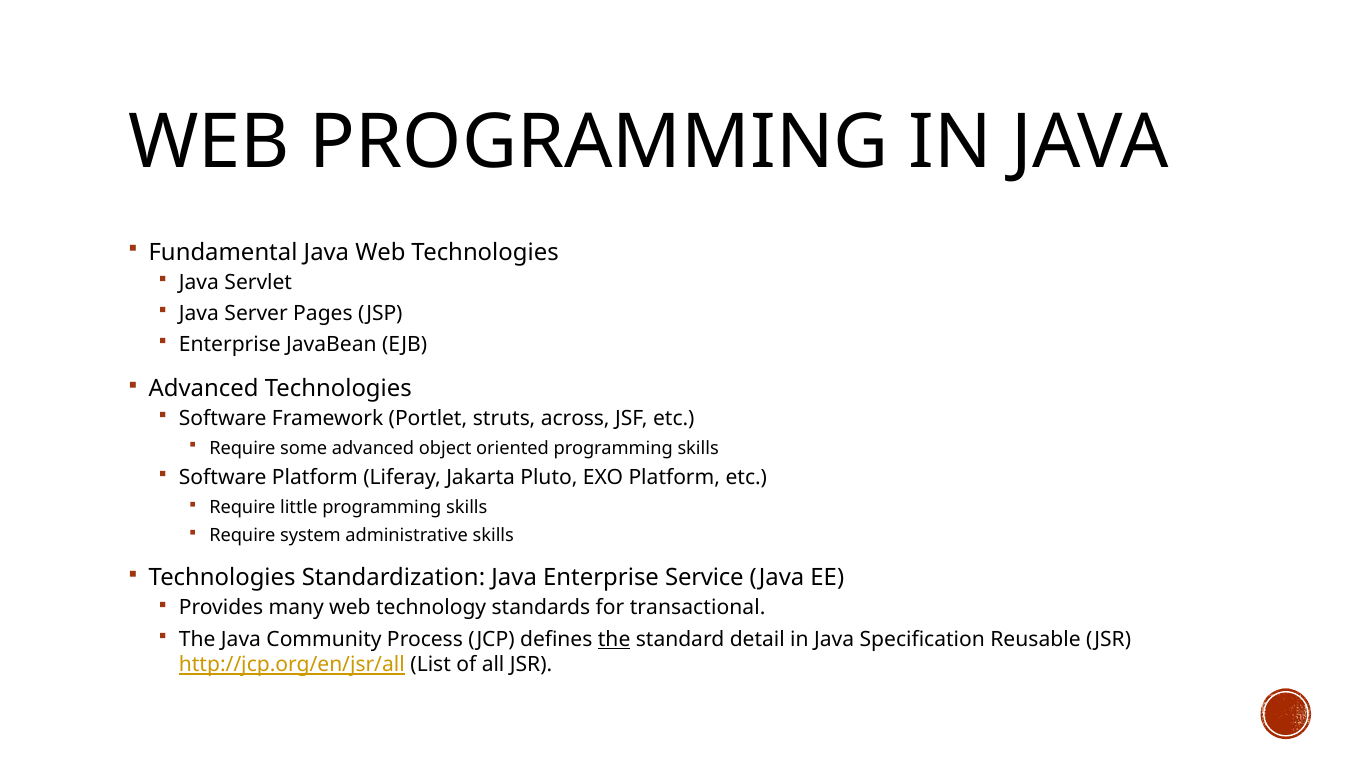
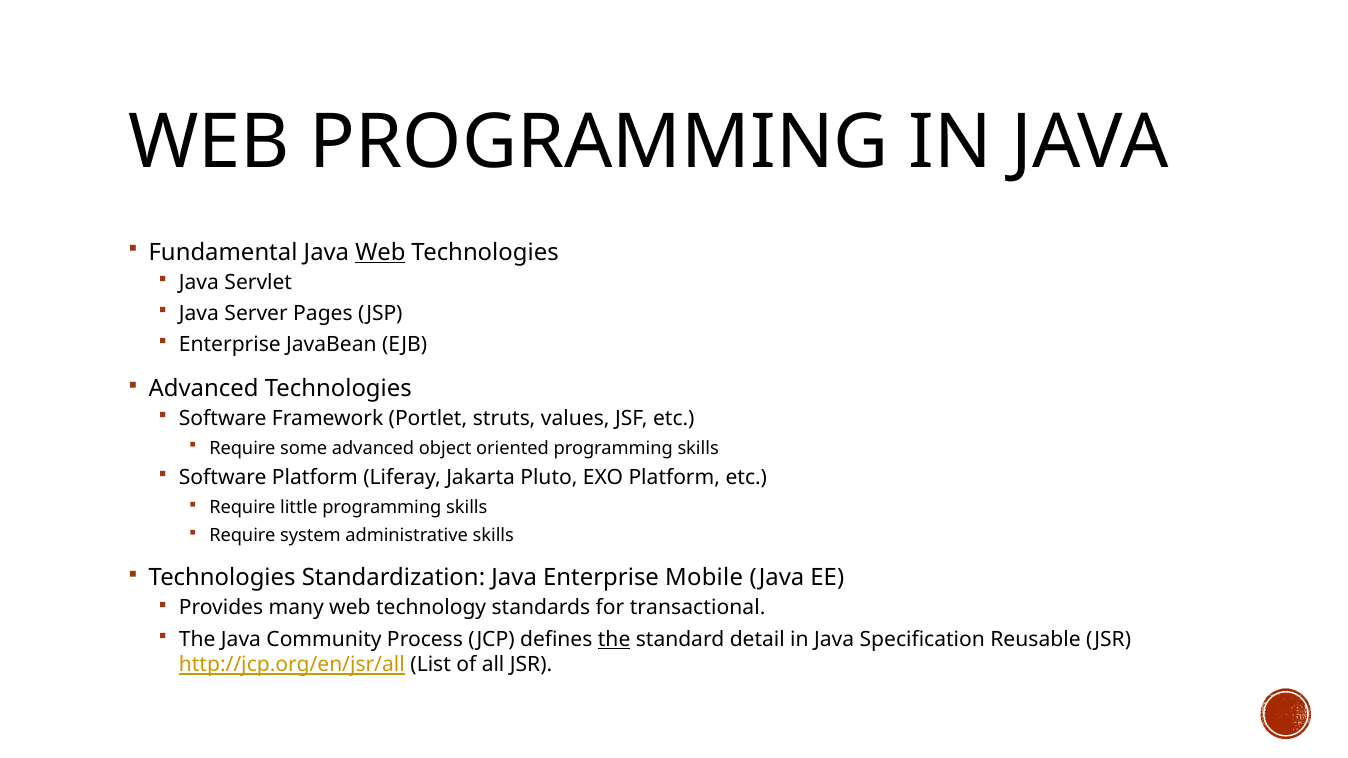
Web underline: none -> present (380, 252)
across: across -> values (575, 419)
Service: Service -> Mobile (704, 578)
